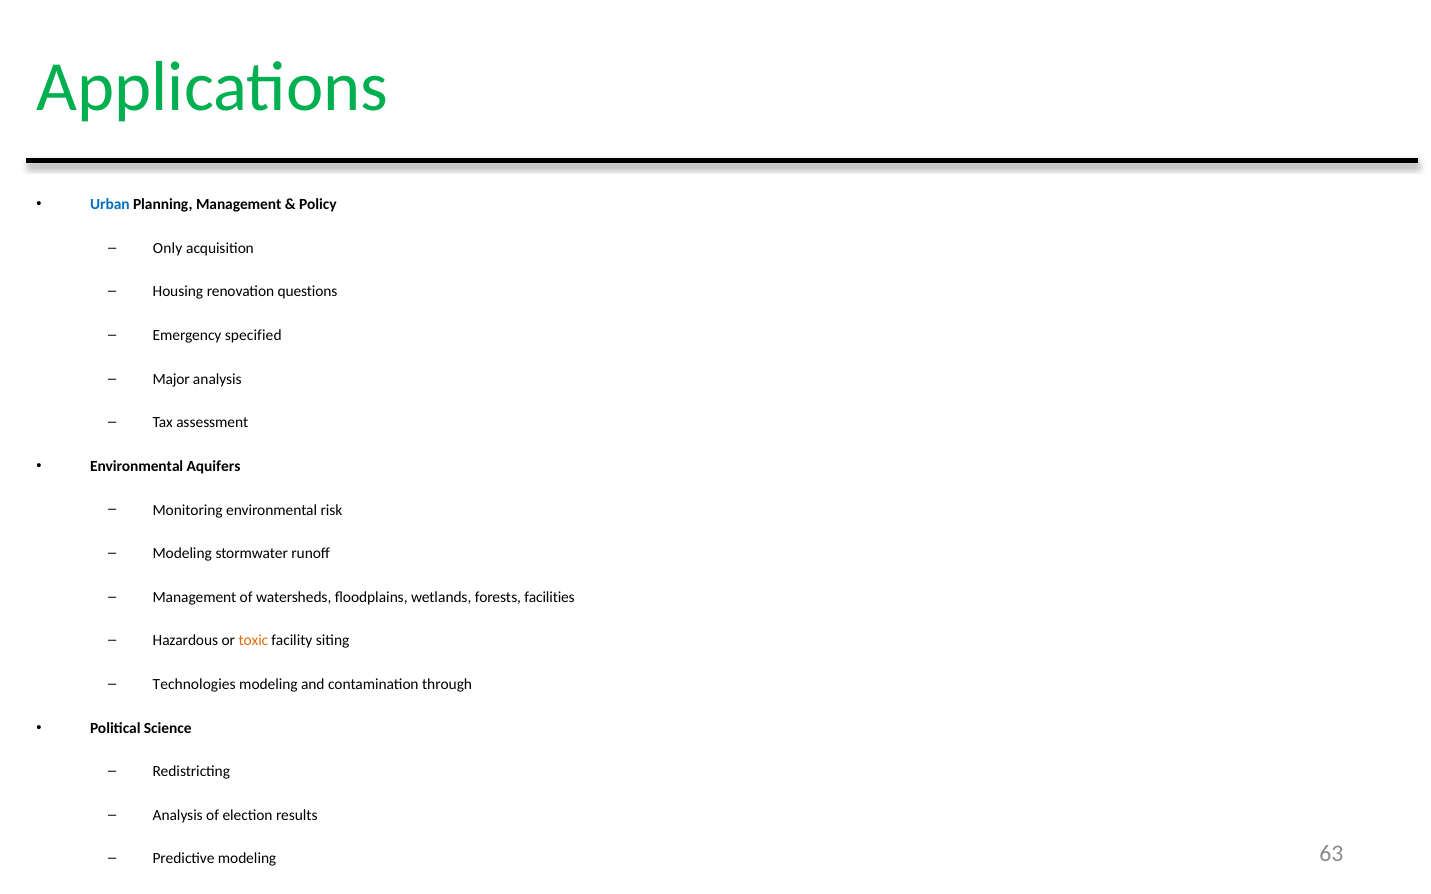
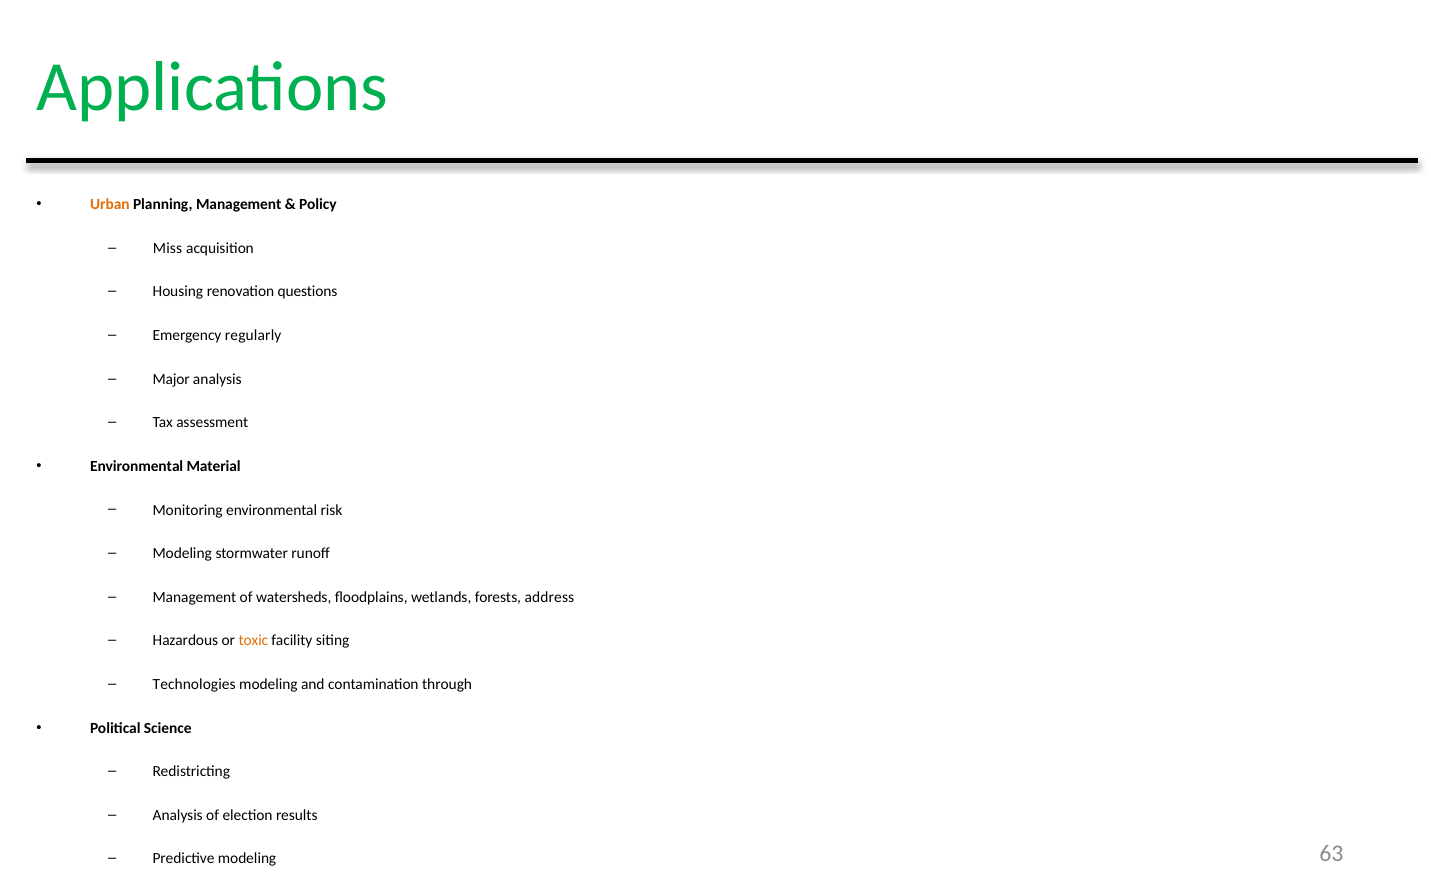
Urban colour: blue -> orange (110, 205)
Only: Only -> Miss (168, 248)
specified: specified -> regularly (253, 336)
Aquifers: Aquifers -> Material (214, 467)
facilities: facilities -> address (549, 597)
